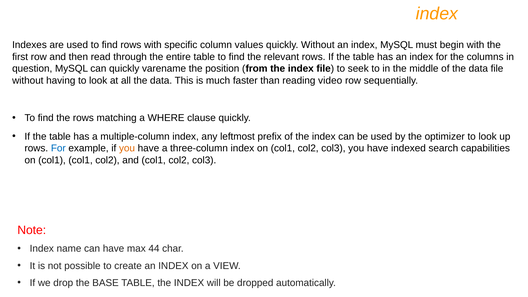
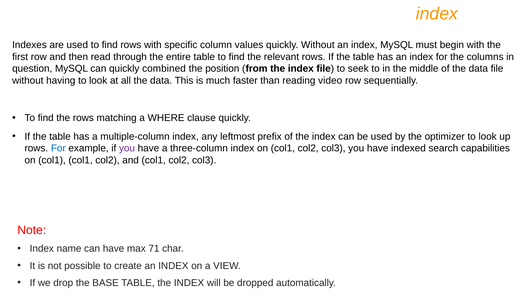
varename: varename -> combined (164, 69)
you colour: orange -> purple (127, 148)
44: 44 -> 71 (154, 249)
